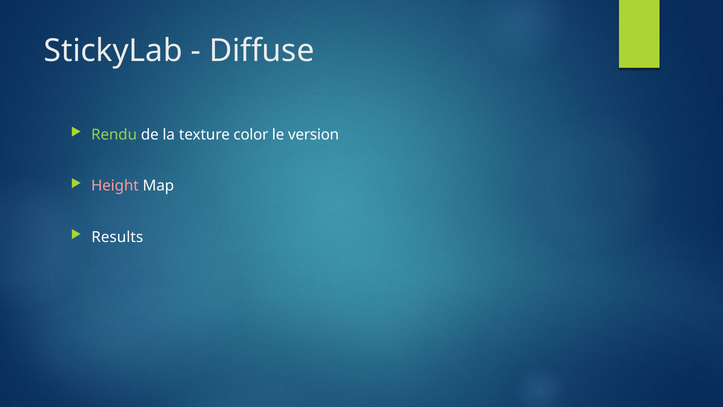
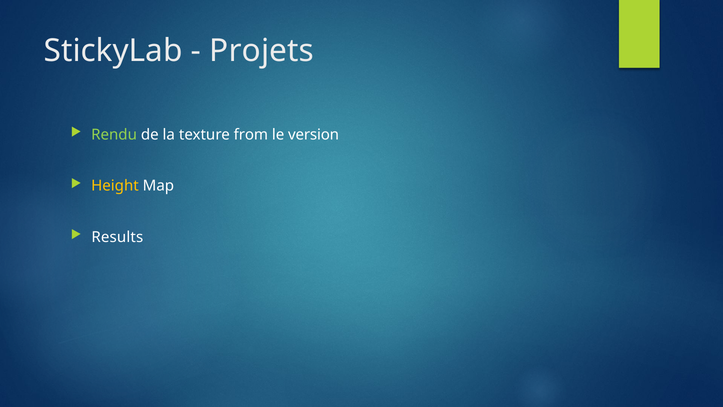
Diffuse: Diffuse -> Projets (262, 51)
color: color -> from (251, 135)
Height colour: pink -> yellow (115, 186)
